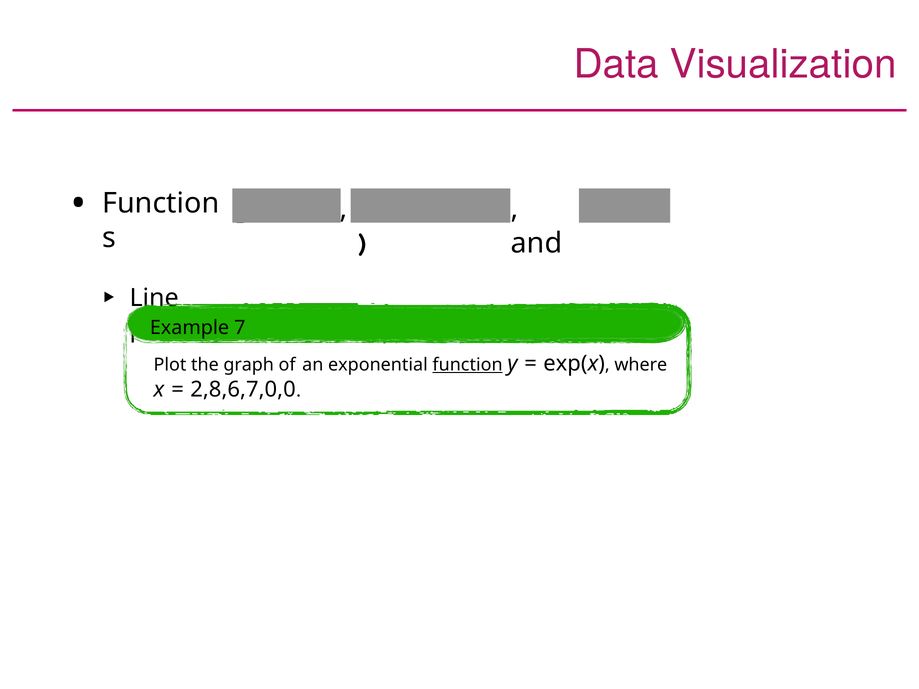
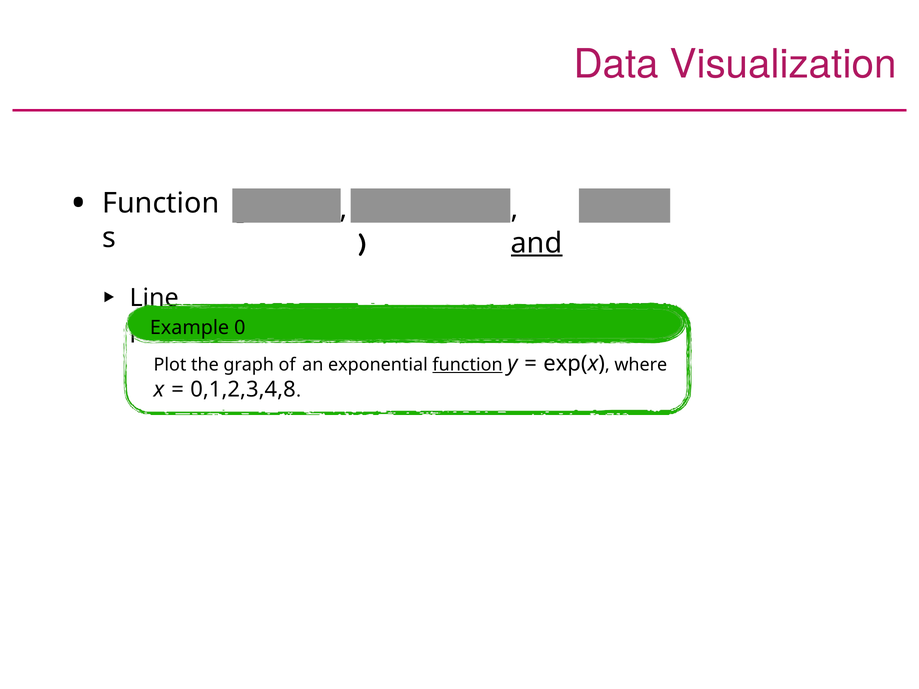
and underline: none -> present (537, 243)
7: 7 -> 0 (240, 328)
2,8,6,7,0,0: 2,8,6,7,0,0 -> 0,1,2,3,4,8 (243, 390)
